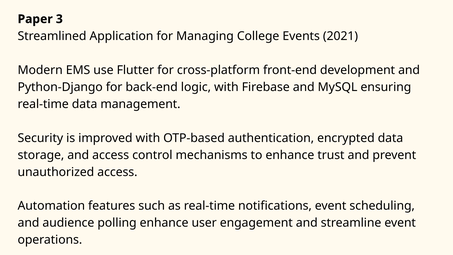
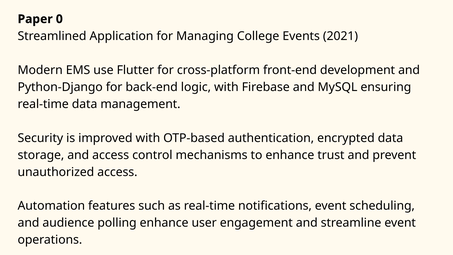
3: 3 -> 0 (59, 19)
